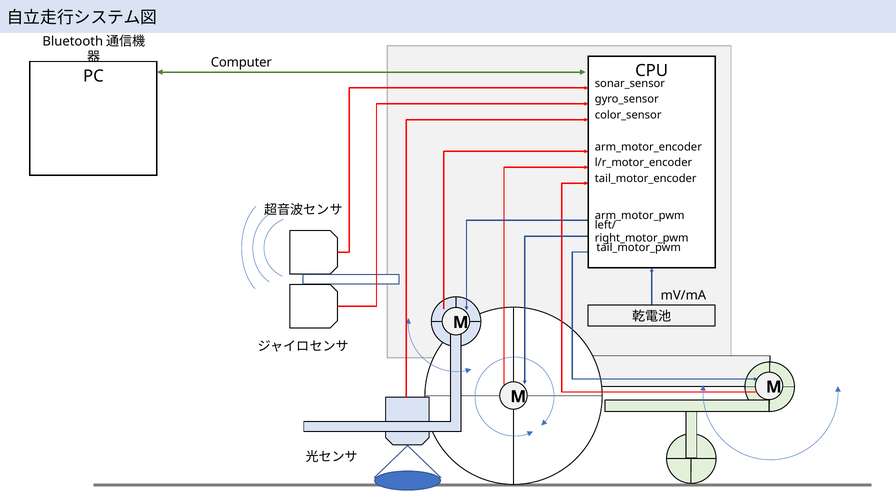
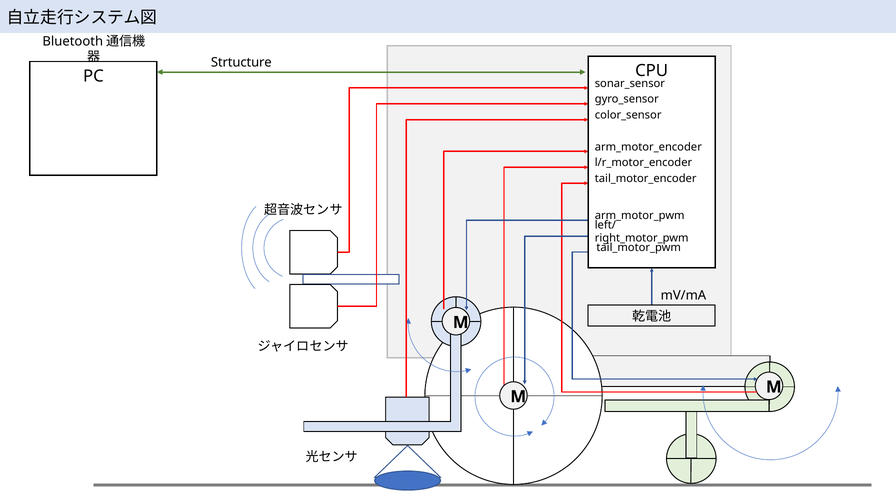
Computer: Computer -> Strtucture (241, 62)
